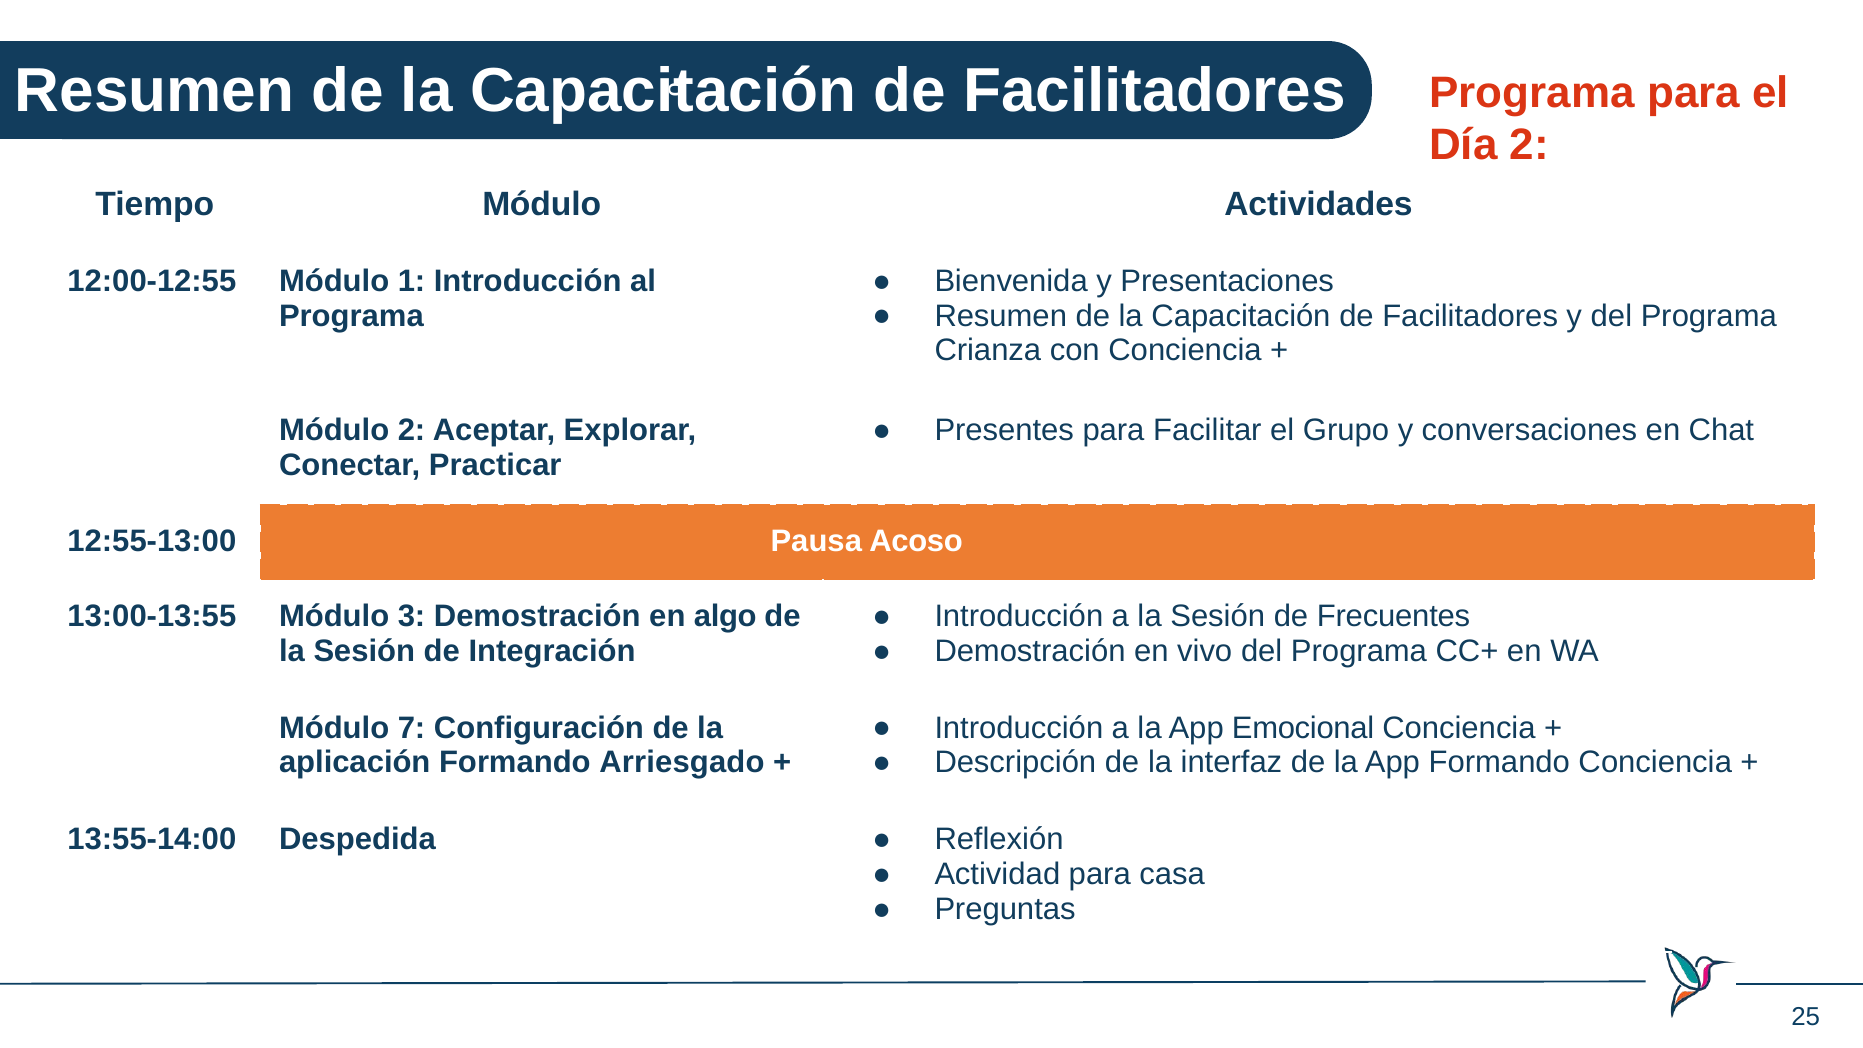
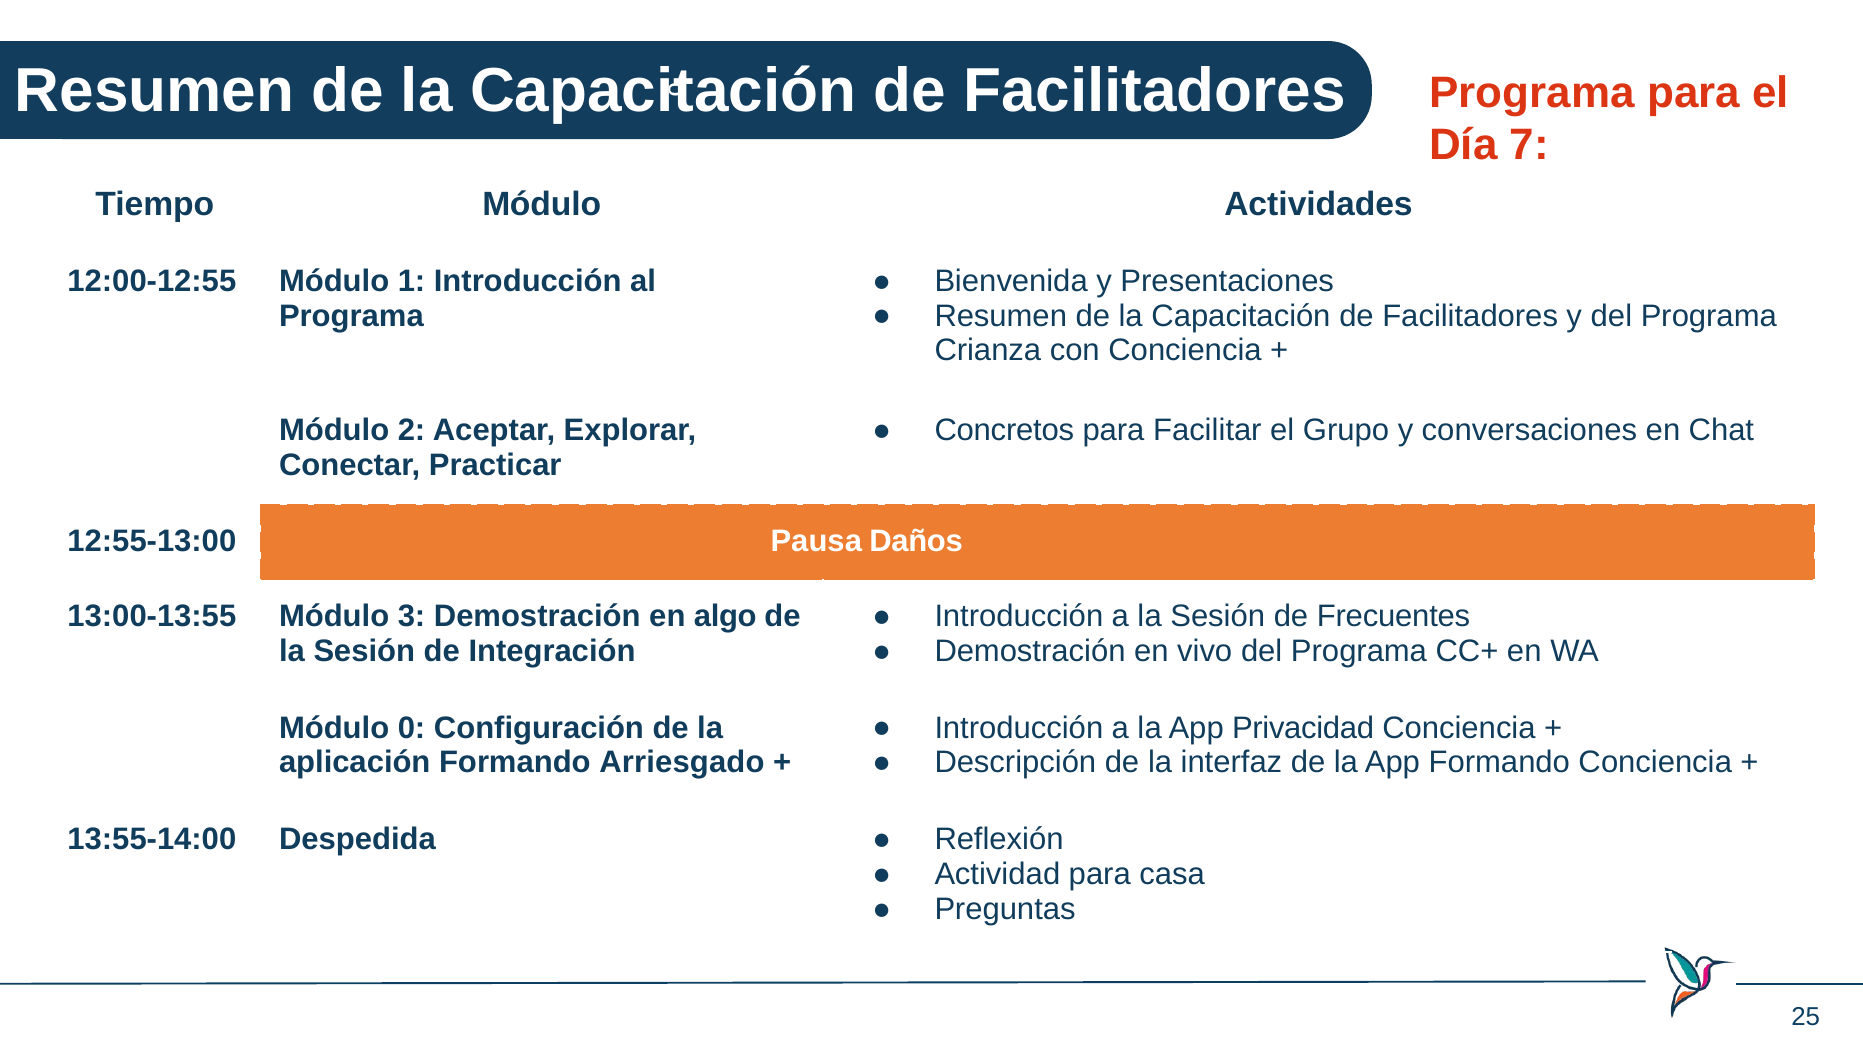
Día 2: 2 -> 7 (1529, 145)
Presentes: Presentes -> Concretos (1004, 430)
Acoso: Acoso -> Daños (916, 542)
Emocional: Emocional -> Privacidad (1303, 728)
7: 7 -> 0 (412, 728)
